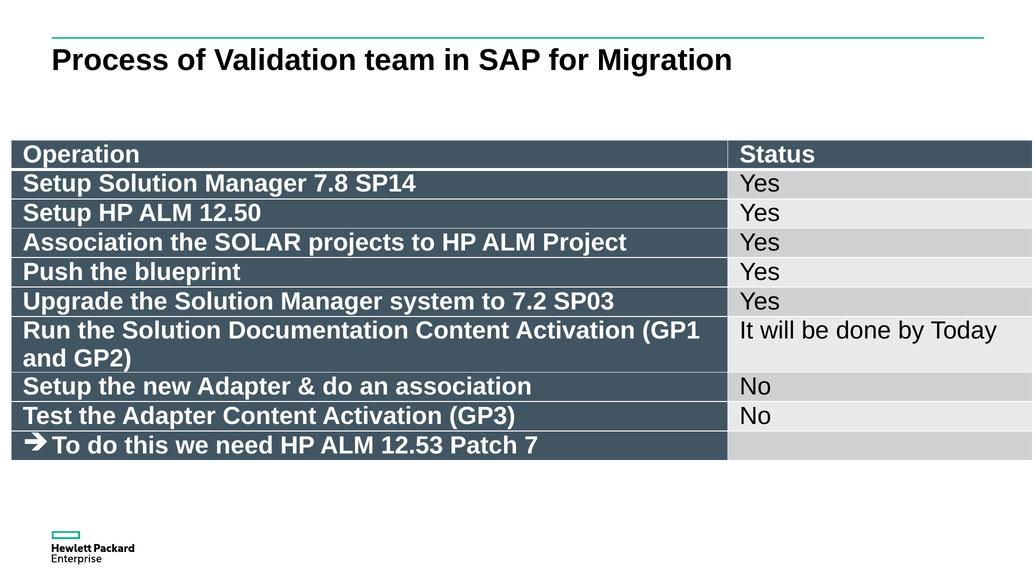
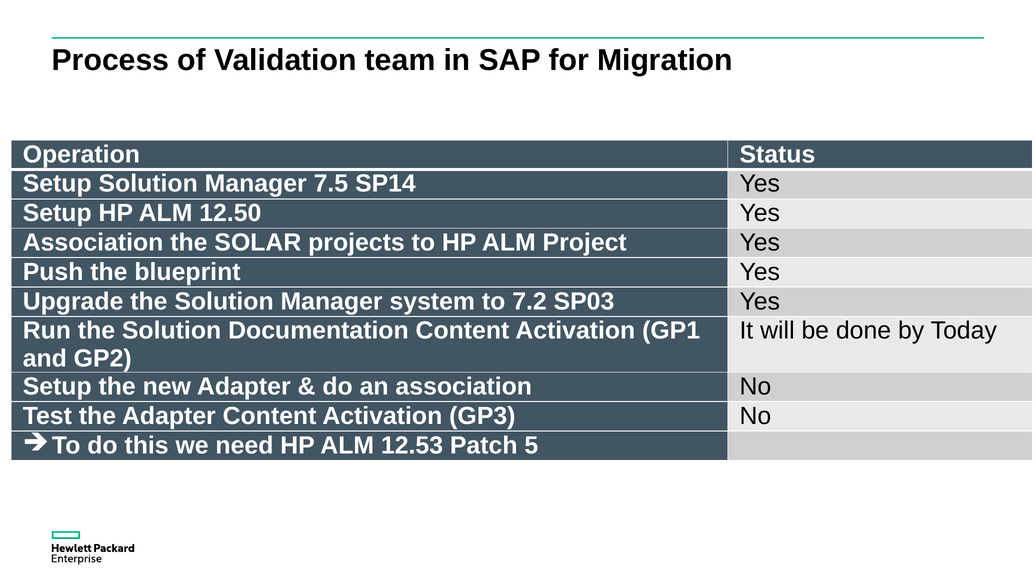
7.8: 7.8 -> 7.5 (331, 184)
7: 7 -> 5 (531, 445)
